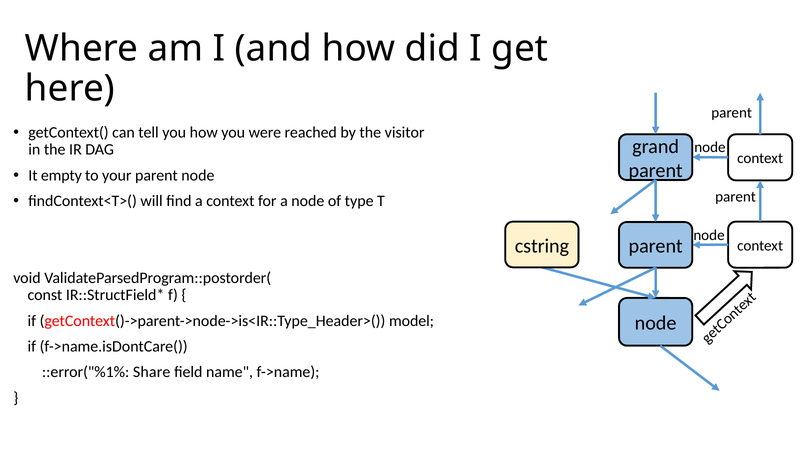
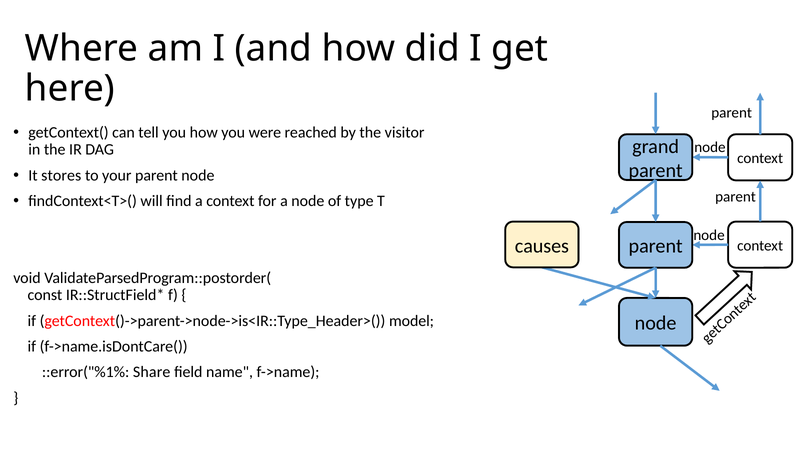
empty: empty -> stores (61, 175)
cstring: cstring -> causes (542, 246)
